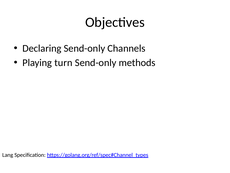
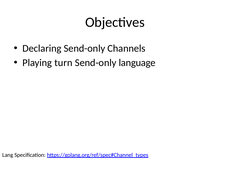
methods: methods -> language (137, 63)
